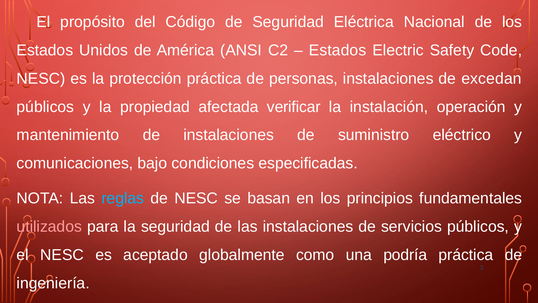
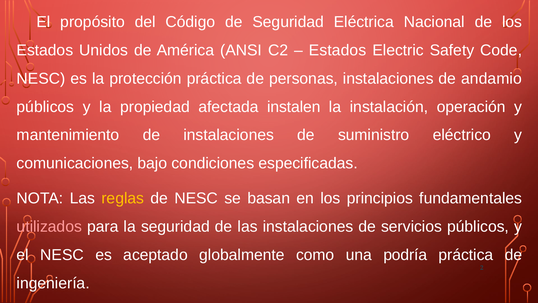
excedan: excedan -> andamio (492, 78)
verificar: verificar -> instalen (294, 107)
reglas colour: light blue -> yellow (123, 198)
